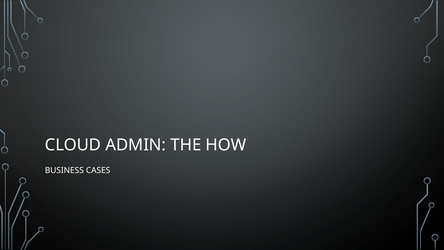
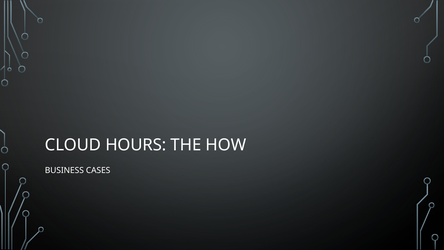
ADMIN: ADMIN -> HOURS (136, 145)
